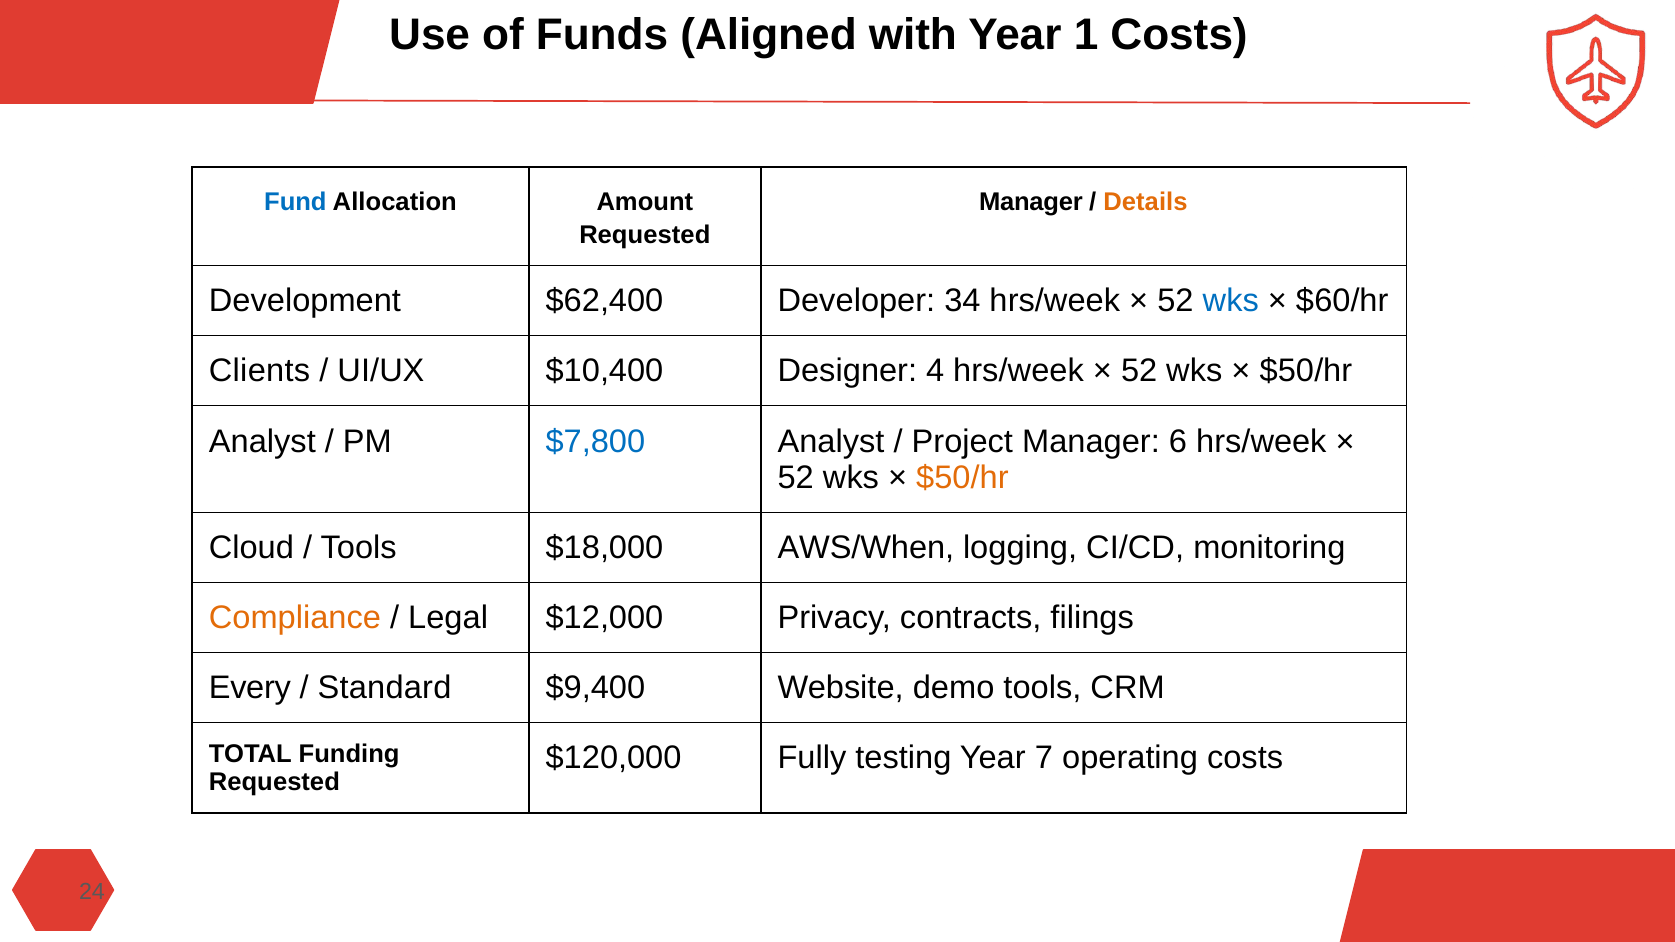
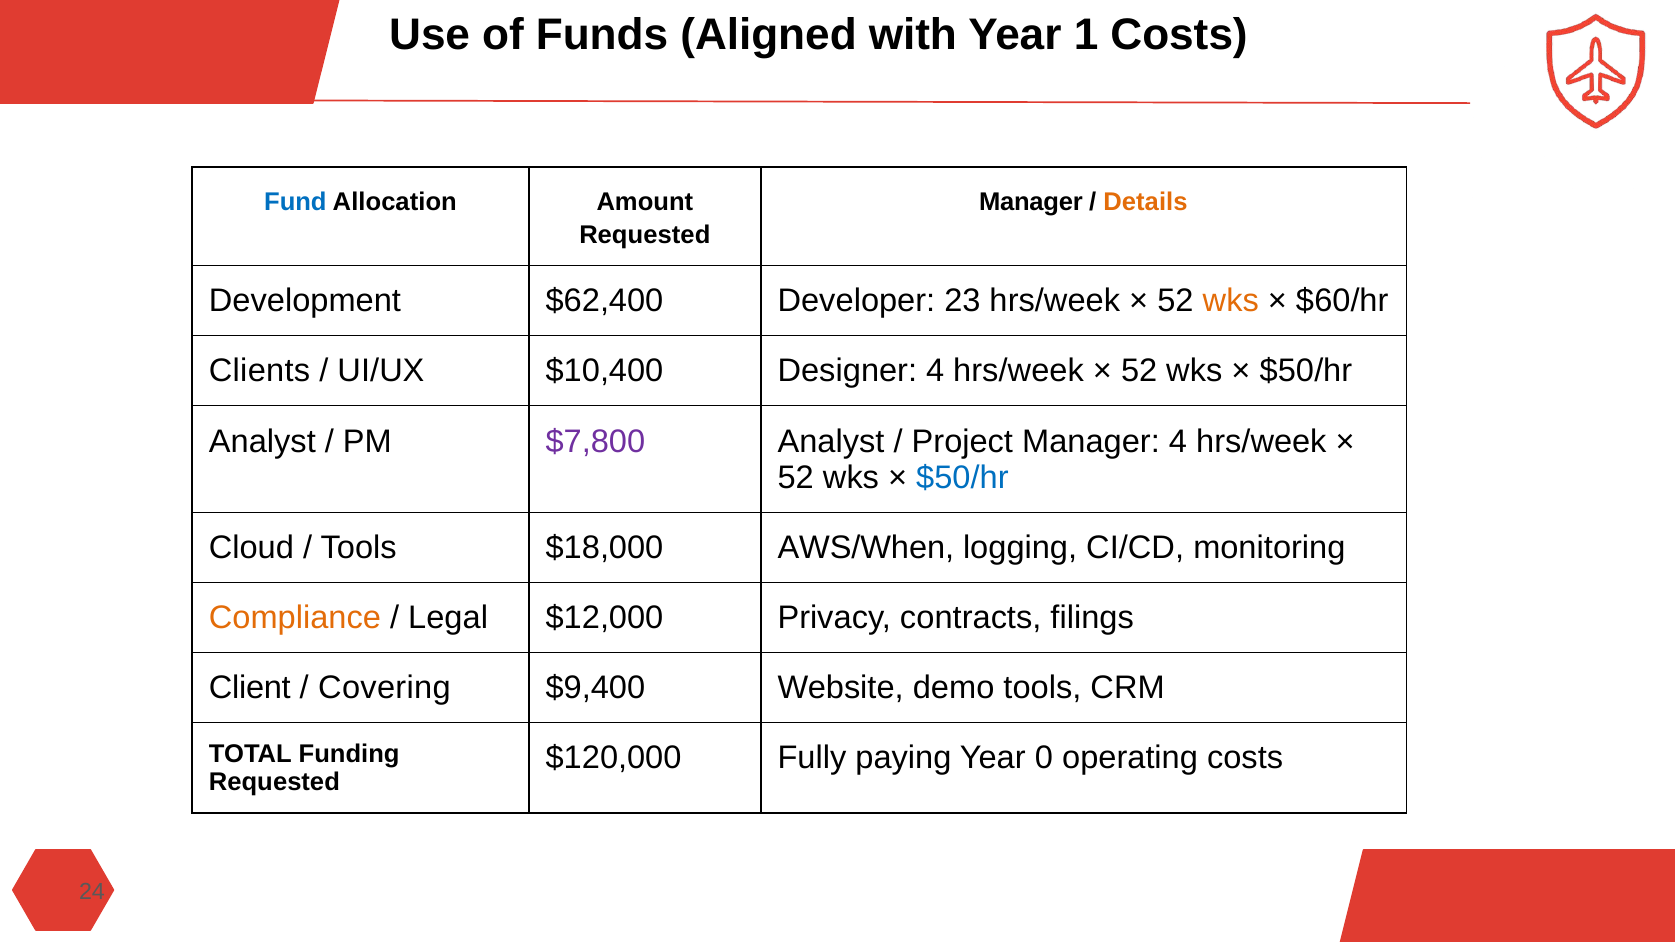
34: 34 -> 23 (962, 301)
wks colour: blue -> orange (1231, 301)
$7,800 colour: blue -> purple (595, 441)
Manager 6: 6 -> 4 (1178, 441)
$50/hr colour: orange -> blue (962, 478)
Every: Every -> Client (250, 688)
Standard: Standard -> Covering (384, 688)
testing: testing -> paying (903, 758)
7: 7 -> 0 (1044, 758)
